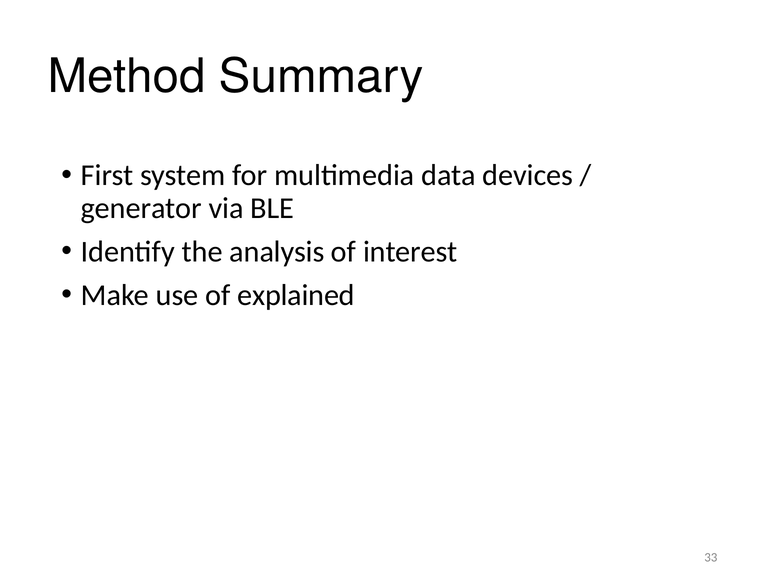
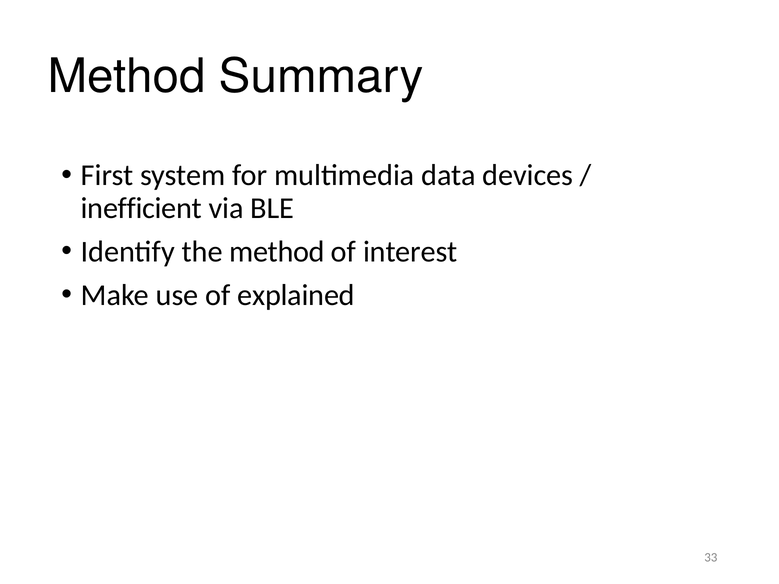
generator: generator -> inefficient (141, 208)
the analysis: analysis -> method (277, 252)
